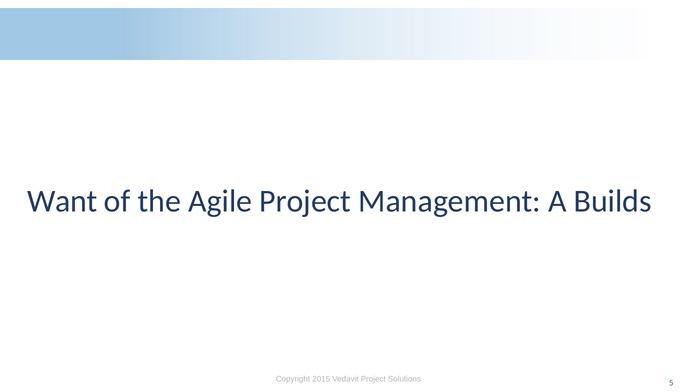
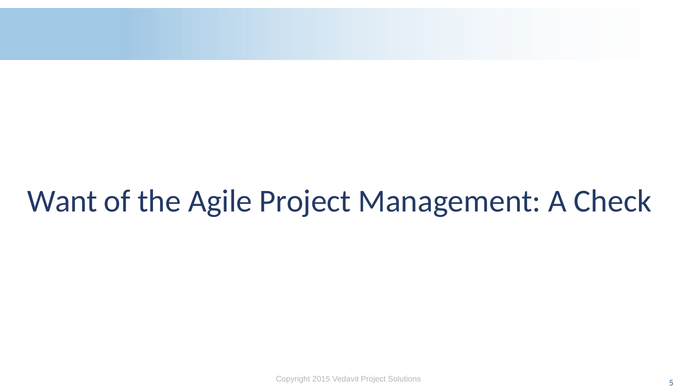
Builds: Builds -> Check (613, 201)
